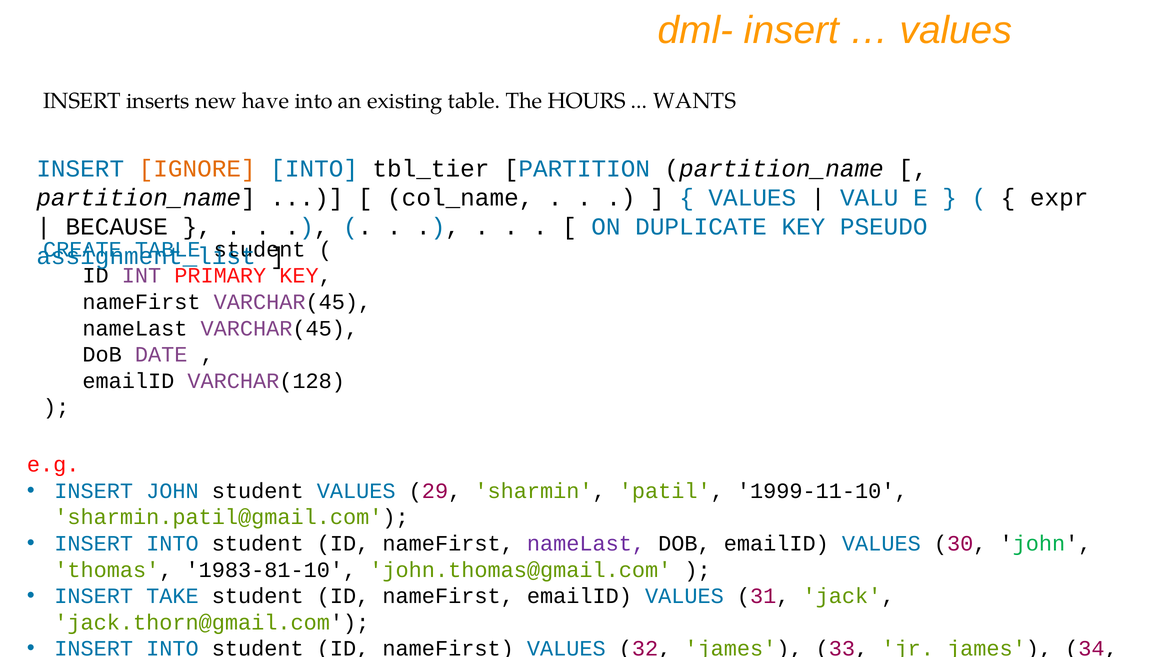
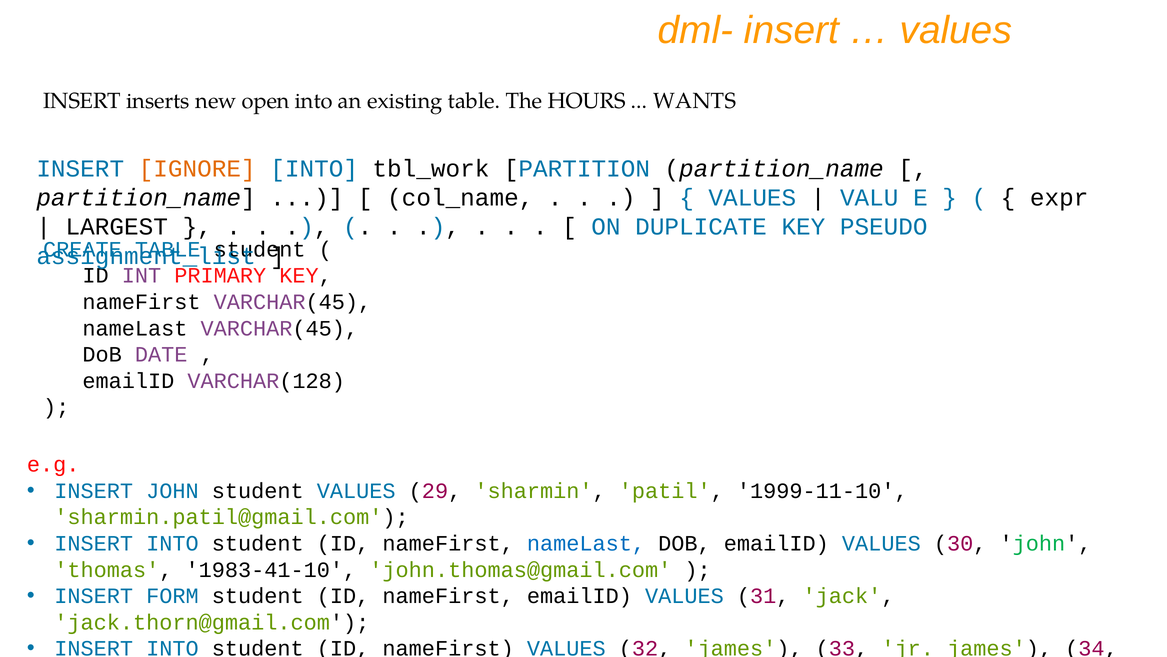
have: have -> open (266, 101)
tbl_tier: tbl_tier -> tbl_work (431, 168)
BECAUSE: BECAUSE -> LARGEST (117, 227)
nameLast colour: purple -> blue (586, 543)
1983-81-10: 1983-81-10 -> 1983-41-10 (271, 569)
TAKE: TAKE -> FORM (172, 596)
